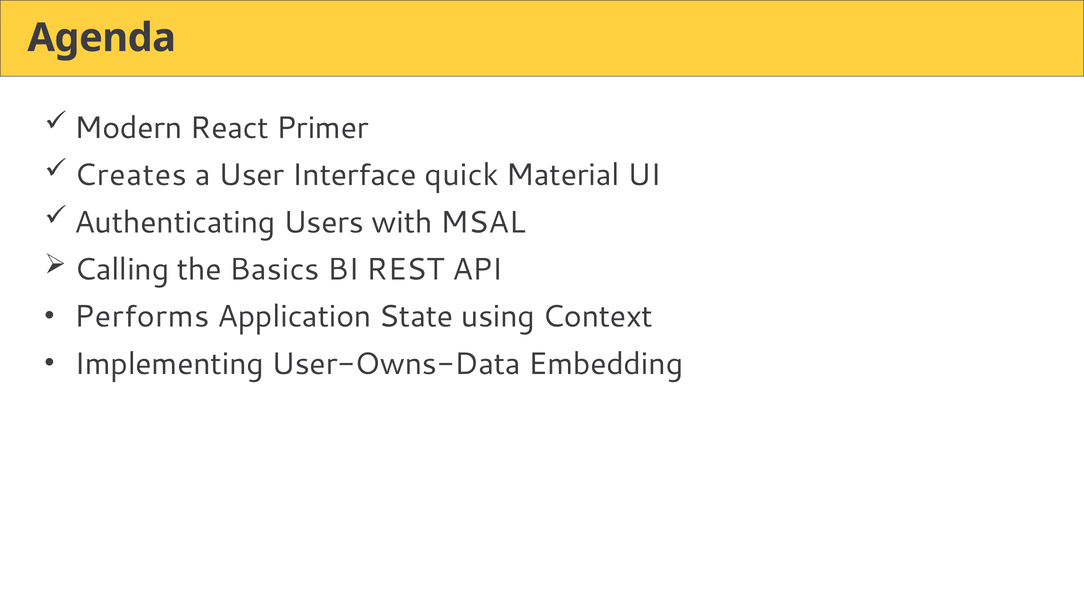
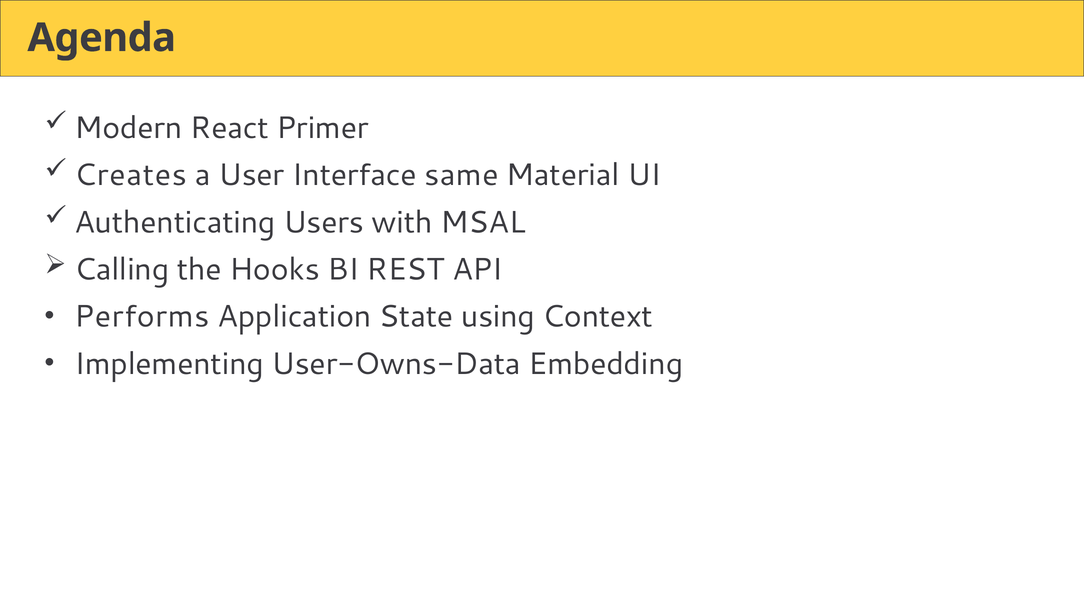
quick: quick -> same (462, 175)
Basics: Basics -> Hooks (275, 269)
